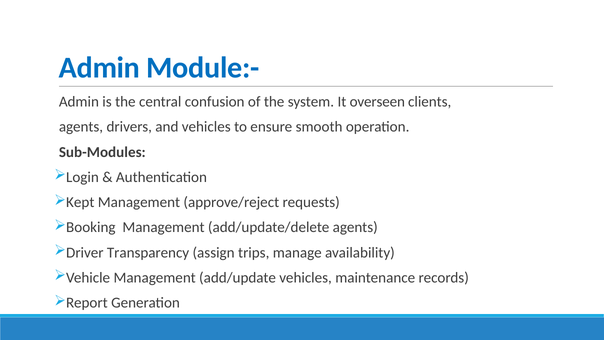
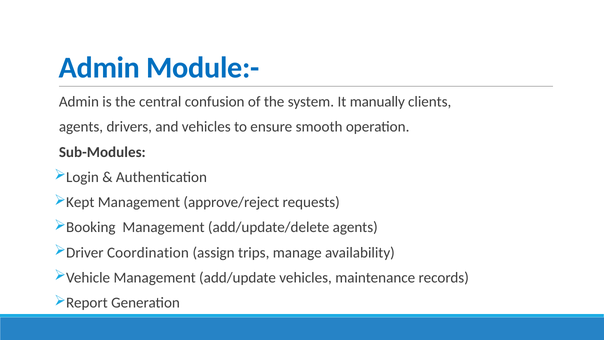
overseen: overseen -> manually (377, 102)
Transparency: Transparency -> Coordination (148, 252)
